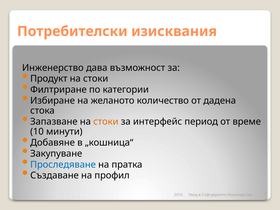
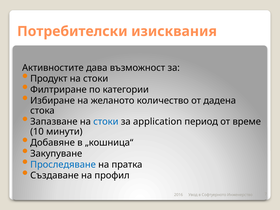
Инженерство: Инженерство -> Активностите (53, 68)
стоки colour: orange -> blue (106, 122)
интерфейс: интерфейс -> application (158, 122)
